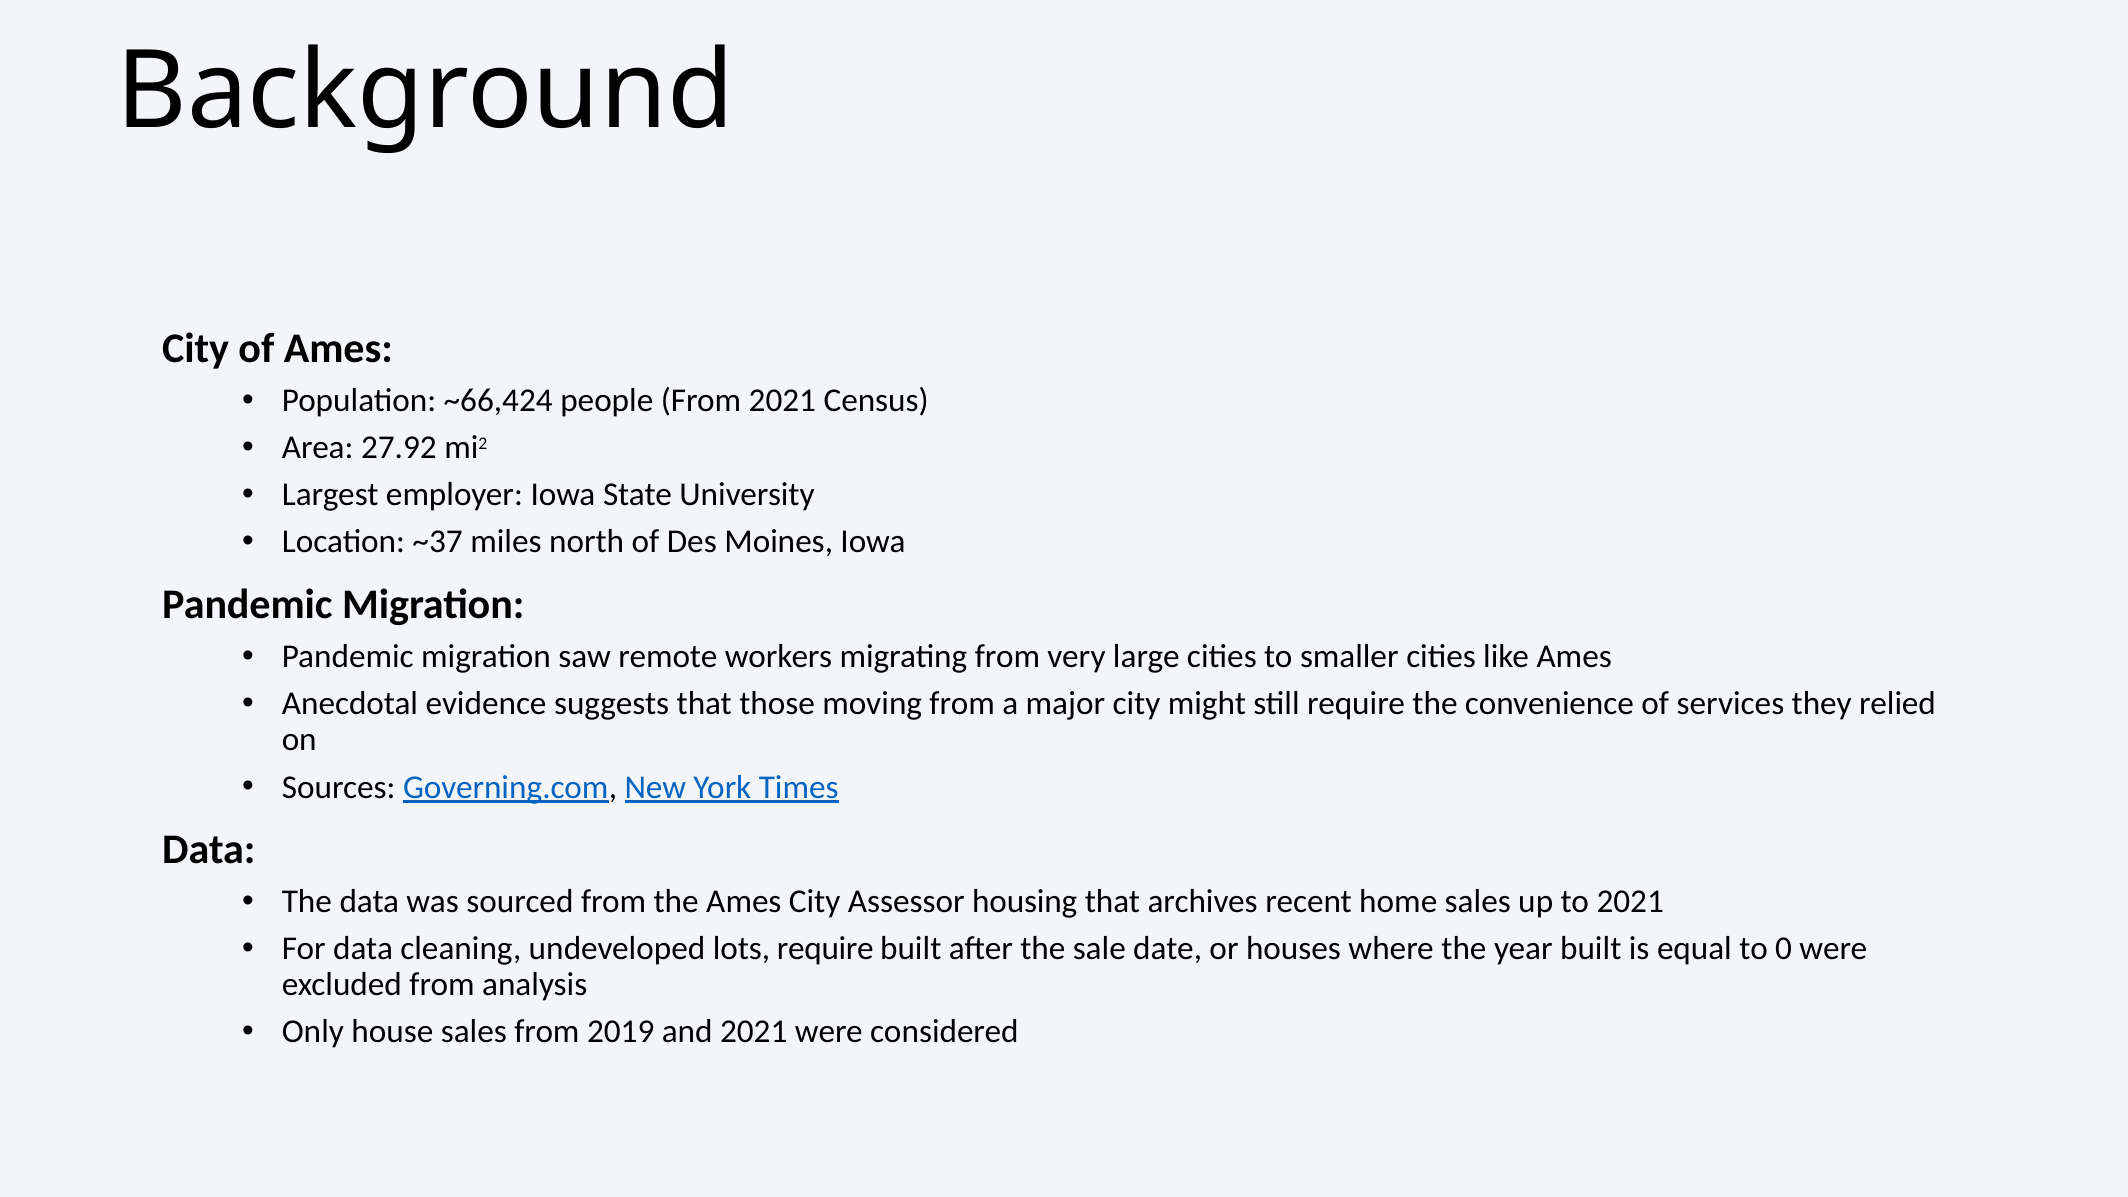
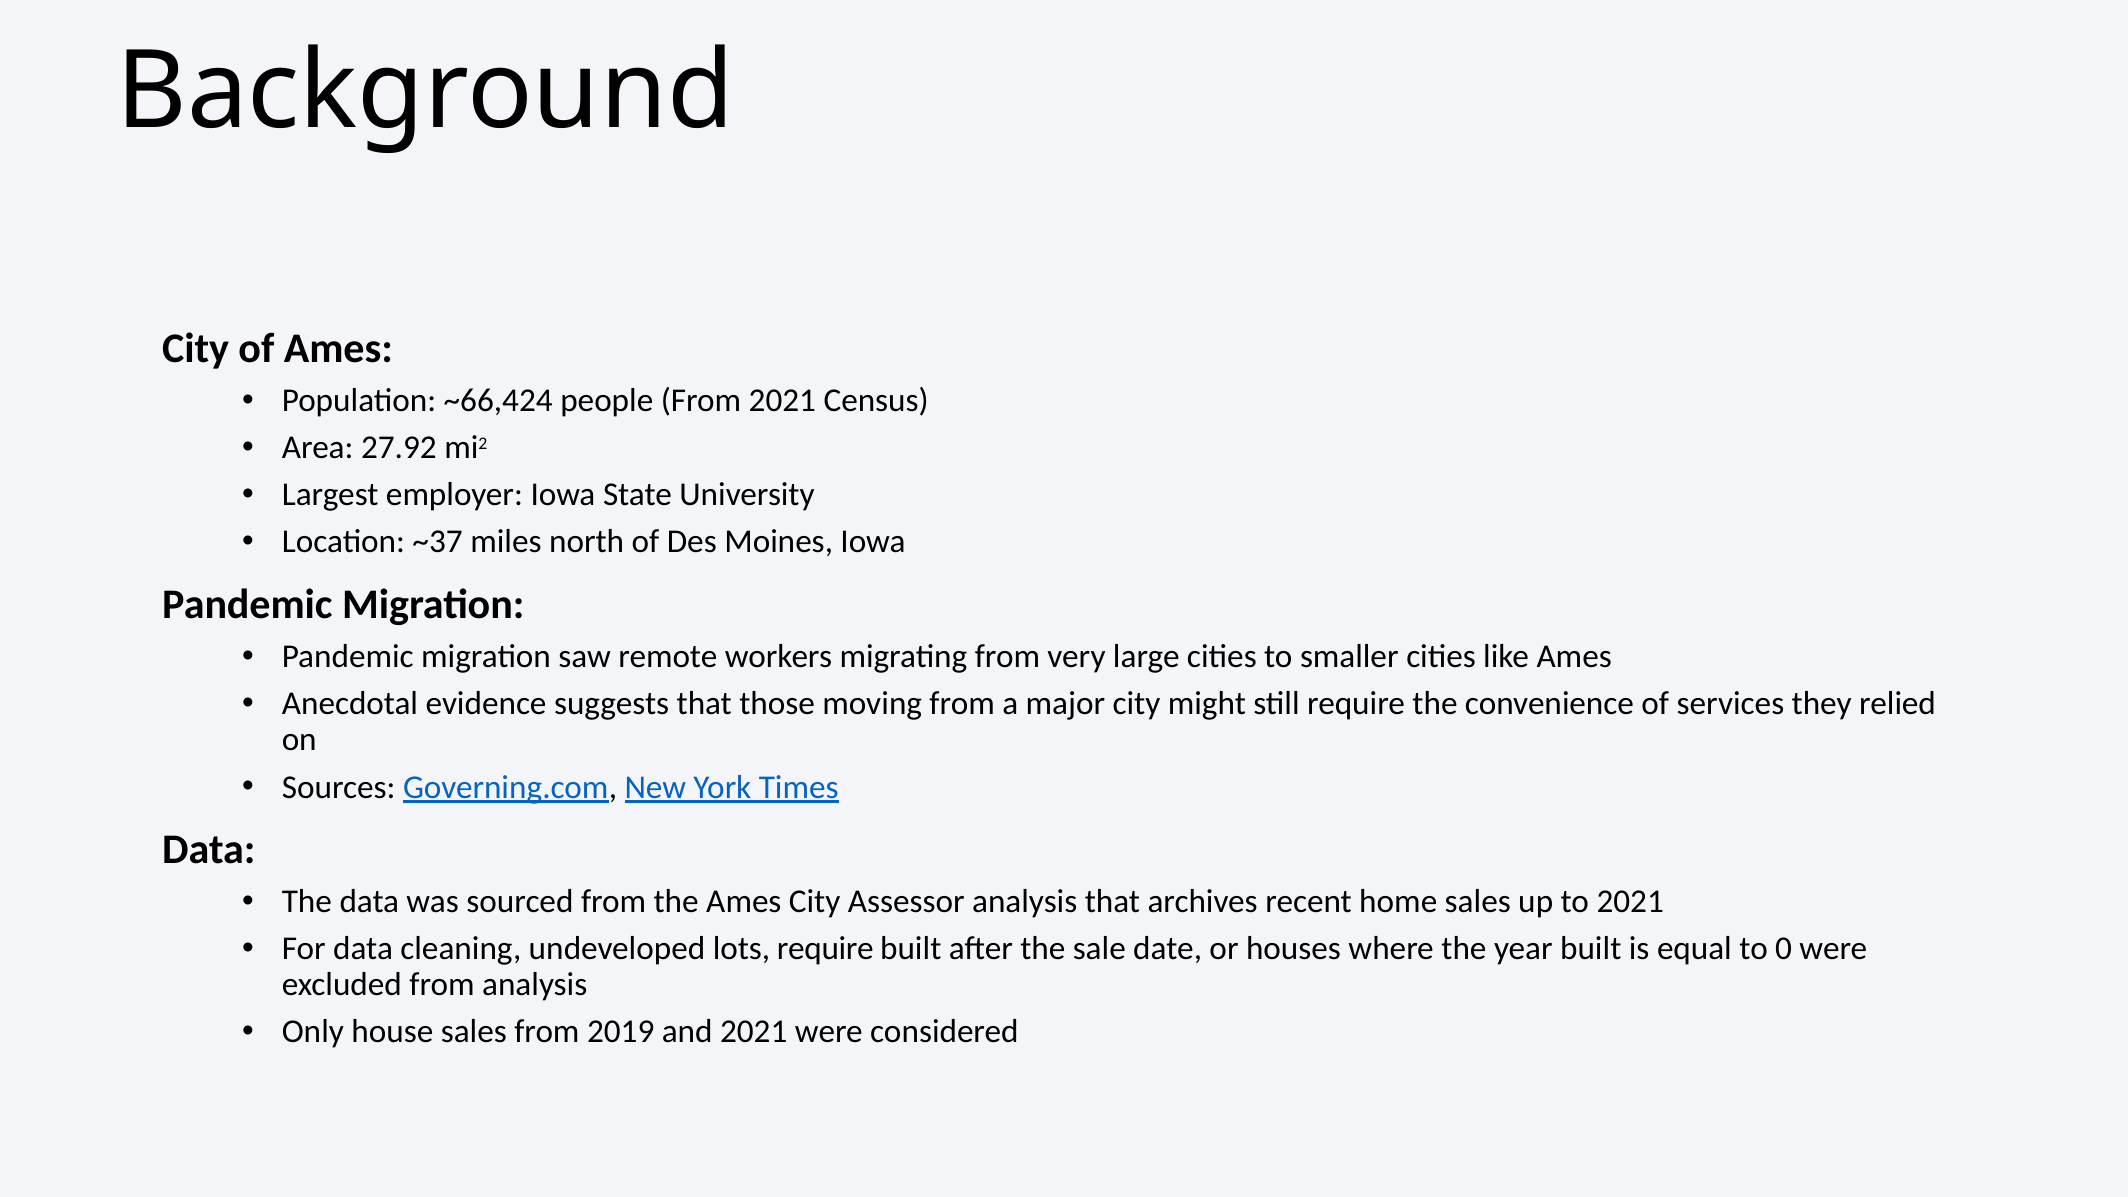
Assessor housing: housing -> analysis (1025, 902)
